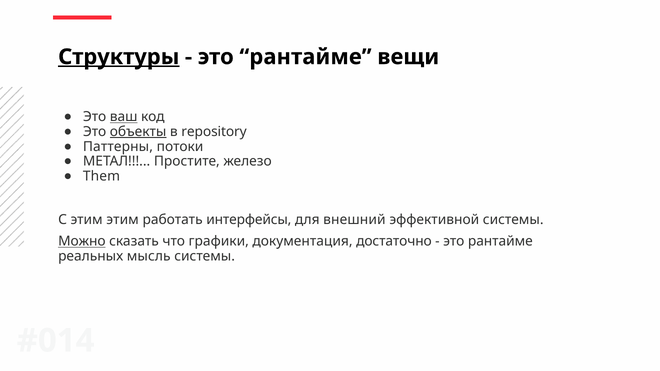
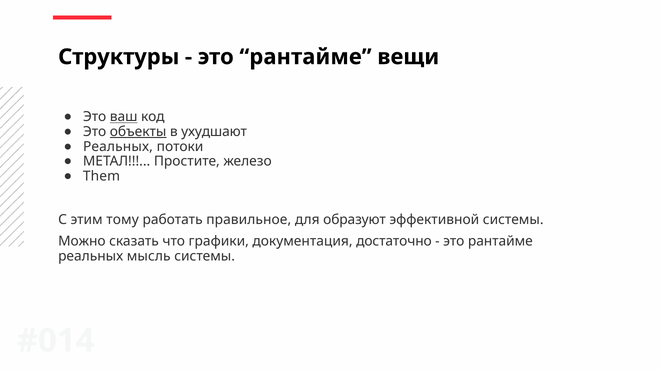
Структуры underline: present -> none (119, 57)
repository: repository -> ухудшают (214, 132)
Паттерны: Паттерны -> Реальных (118, 147)
этим этим: этим -> тому (123, 220)
интерфейсы: интерфейсы -> правильное (249, 220)
внешний: внешний -> образуют (355, 220)
Можно underline: present -> none (82, 242)
